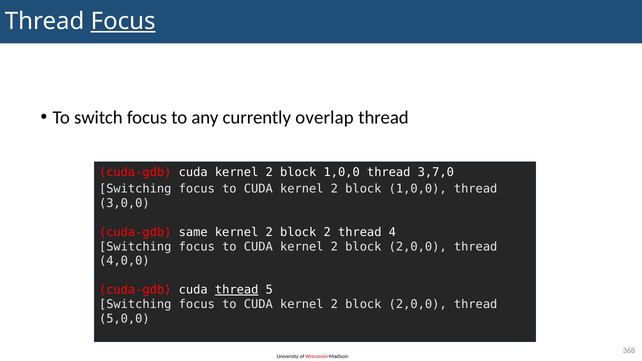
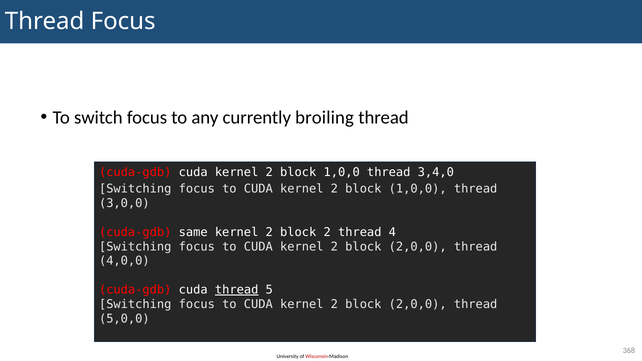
Focus underline: present -> none (123, 22)
overlap: overlap -> broiling (325, 118)
3,7,0: 3,7,0 -> 3,4,0 (436, 172)
